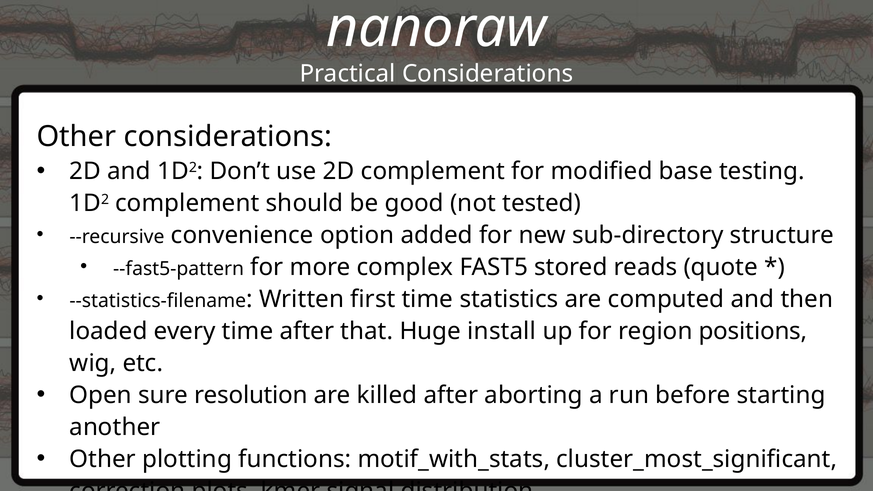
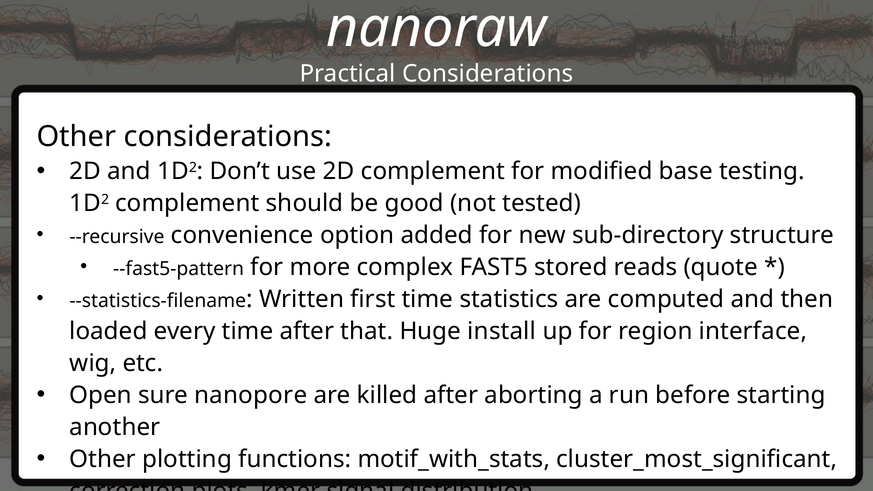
positions: positions -> interface (753, 331)
resolution: resolution -> nanopore (251, 395)
